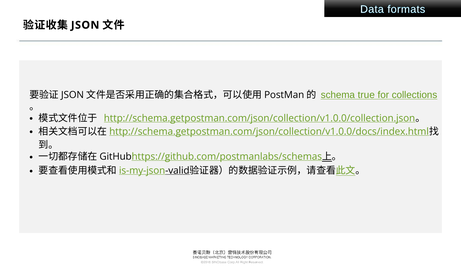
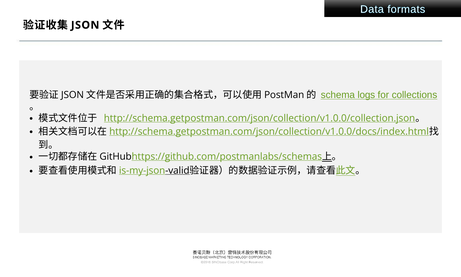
true: true -> logs (366, 95)
